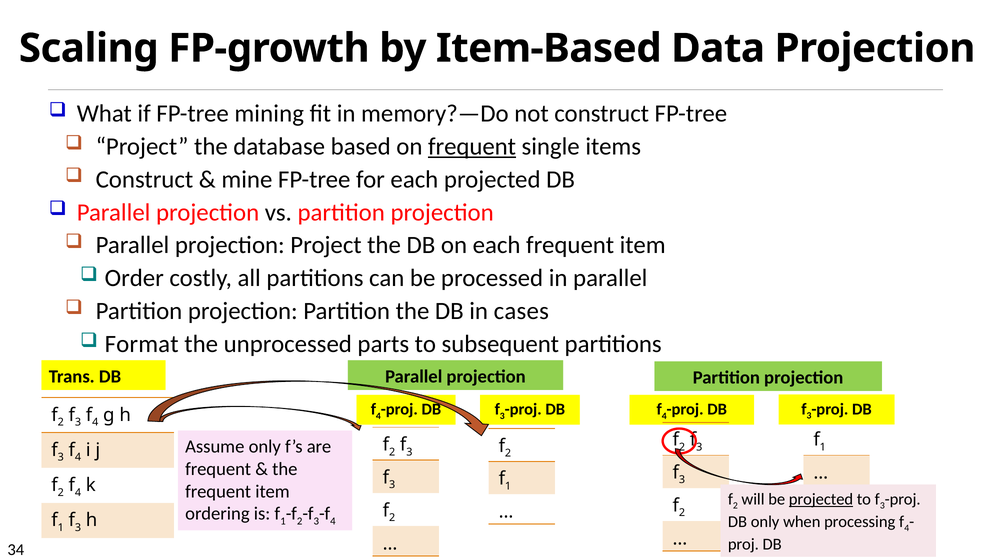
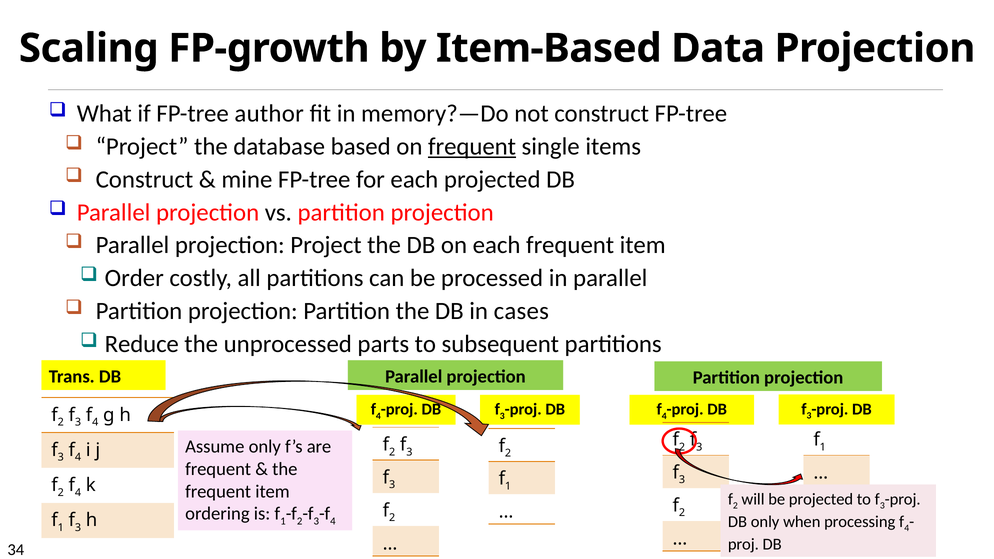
mining: mining -> author (269, 114)
Format: Format -> Reduce (142, 344)
projected underline: present -> none (821, 499)
